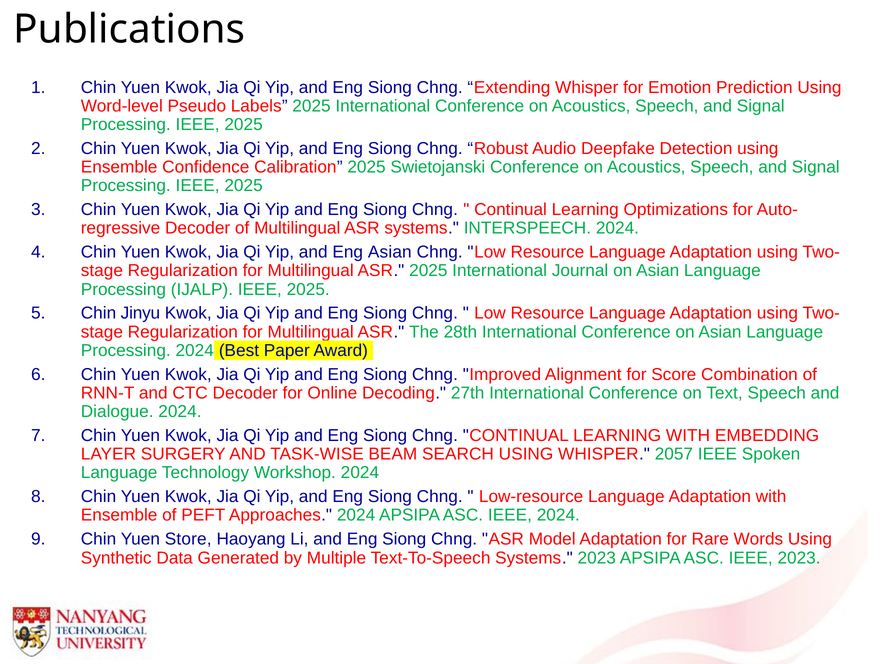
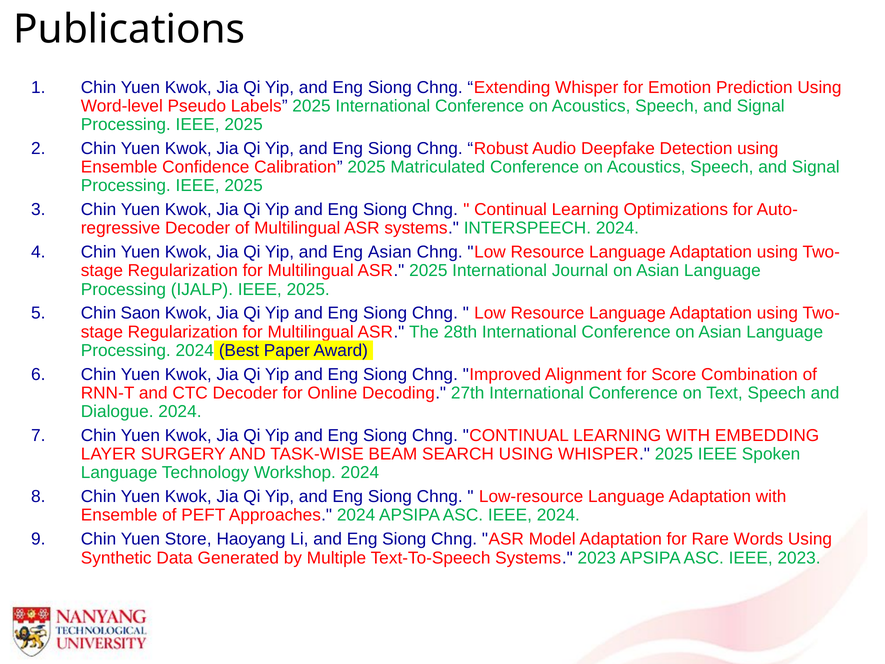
Swietojanski: Swietojanski -> Matriculated (438, 167)
Jinyu: Jinyu -> Saon (140, 313)
WHISPER 2057: 2057 -> 2025 (674, 454)
